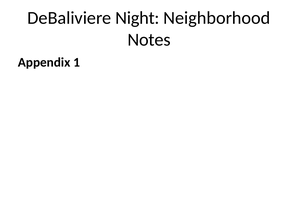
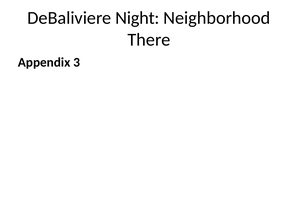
Notes: Notes -> There (149, 40)
1: 1 -> 3 (77, 63)
